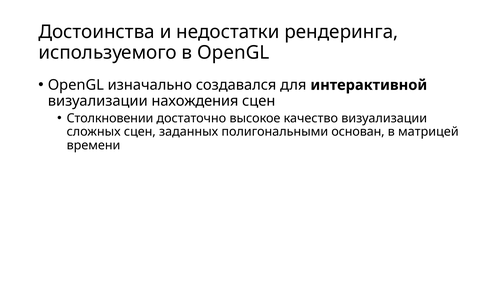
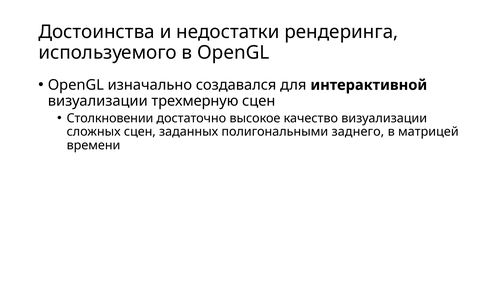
нахождения: нахождения -> трехмерную (195, 101)
основан: основан -> заднего (358, 132)
